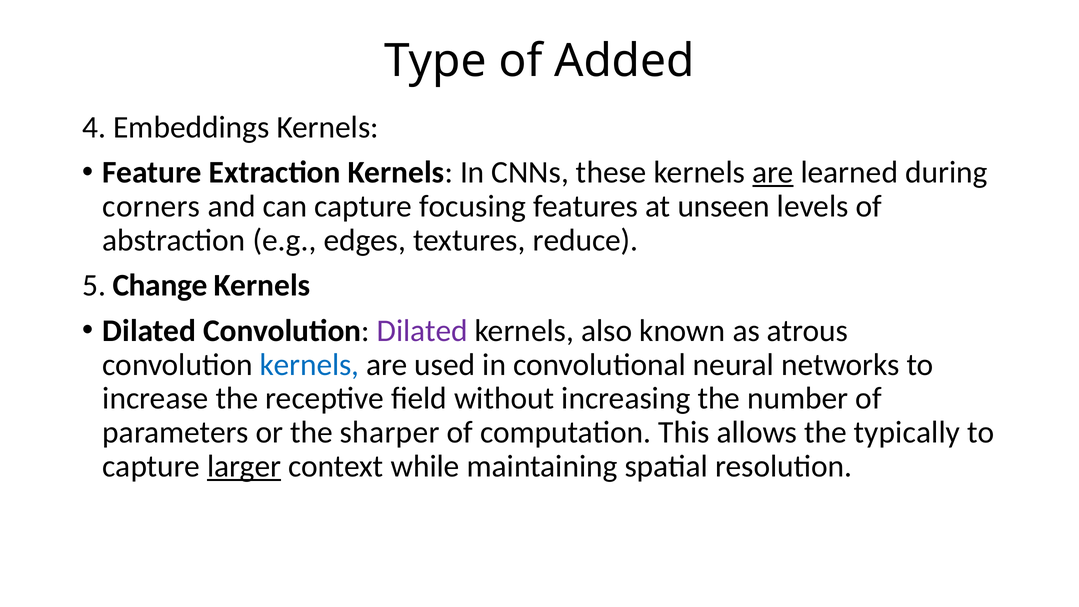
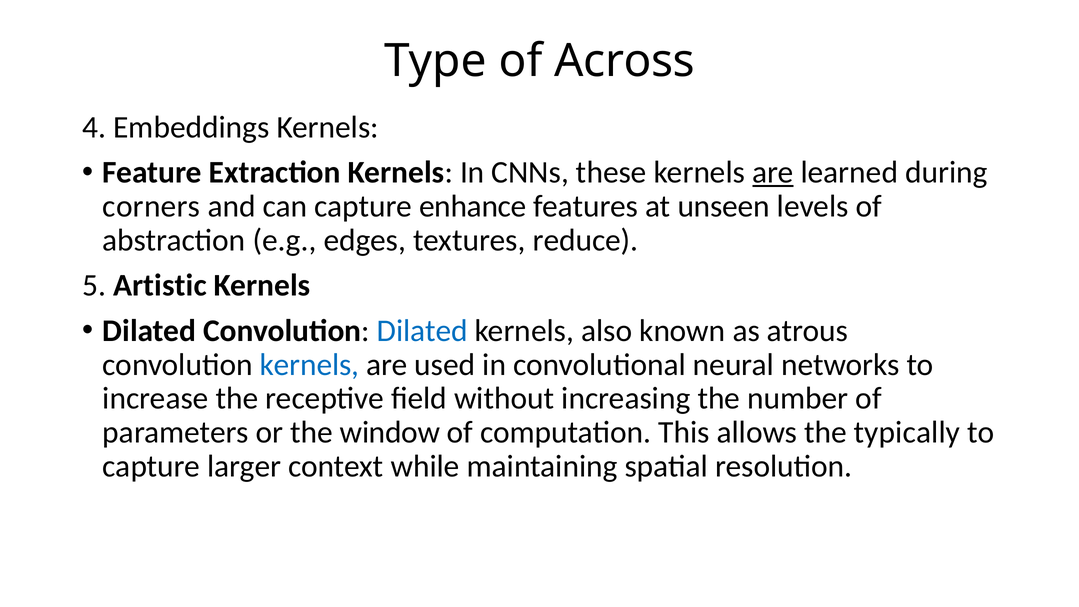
Added: Added -> Across (625, 61)
focusing: focusing -> enhance (473, 206)
Change: Change -> Artistic (160, 285)
Dilated colour: purple -> blue (422, 331)
sharper: sharper -> window (390, 432)
larger underline: present -> none (244, 466)
